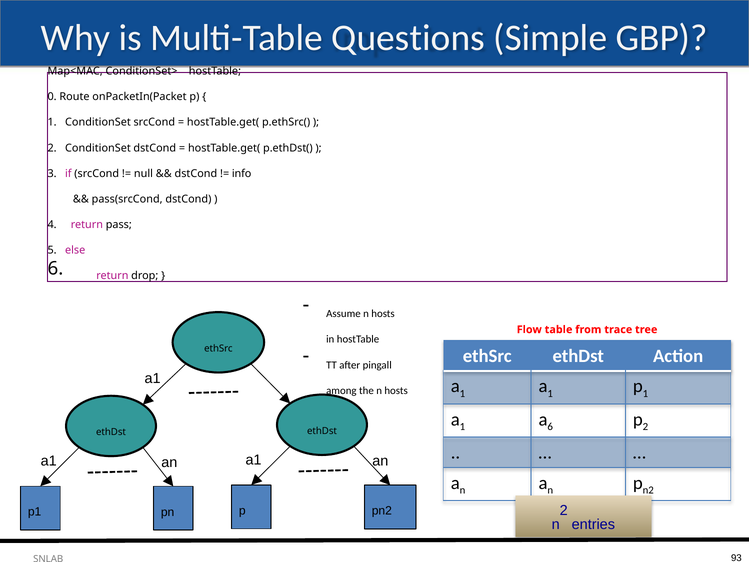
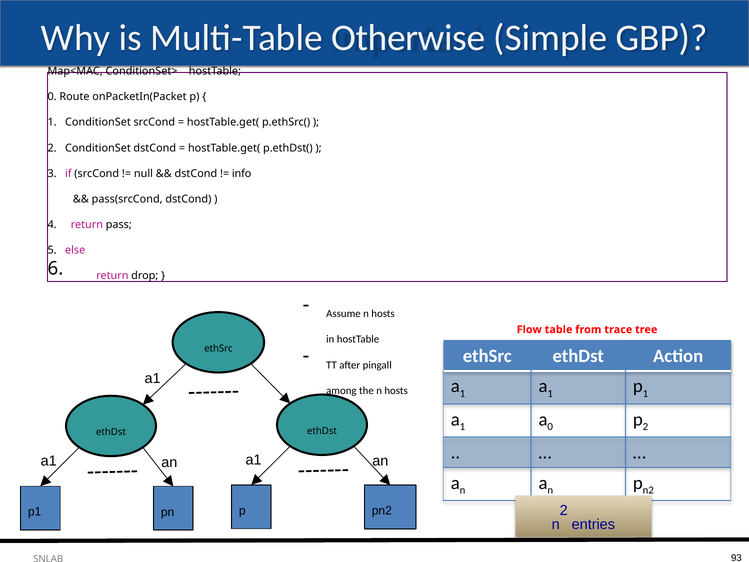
Questions: Questions -> Otherwise (408, 38)
6: 6 -> 0 (550, 426)
